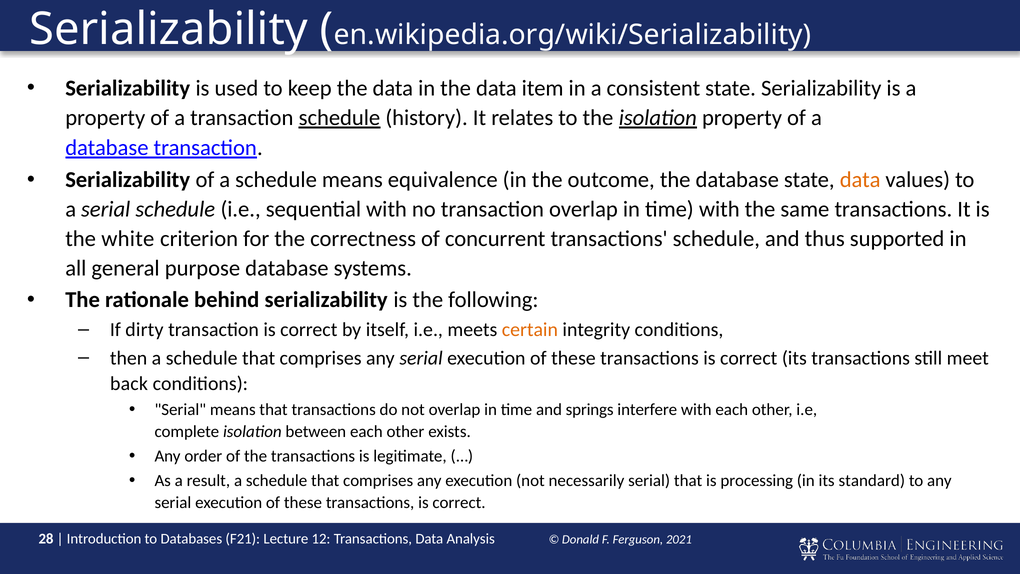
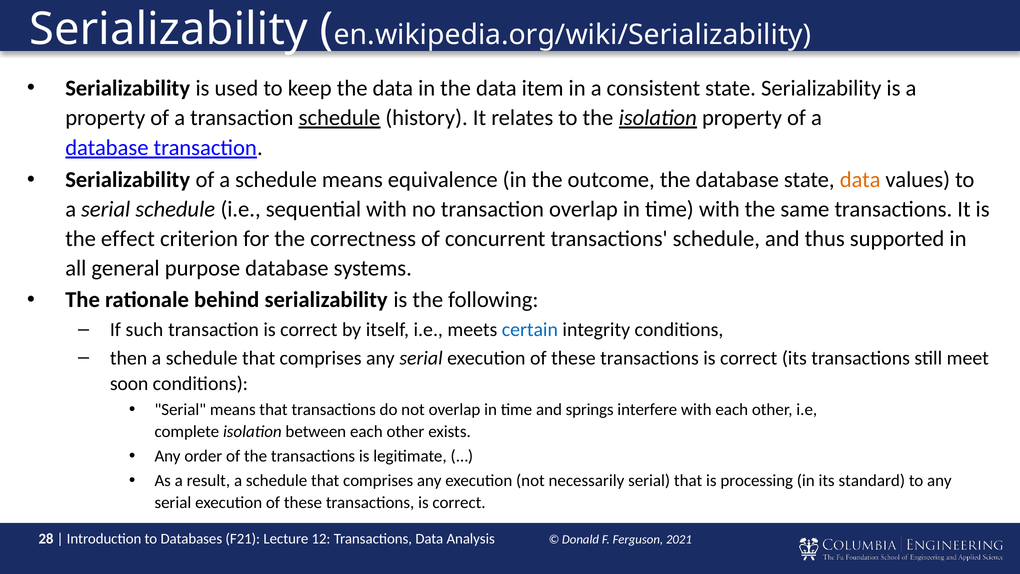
white: white -> effect (128, 239)
dirty: dirty -> such (144, 330)
certain colour: orange -> blue (530, 330)
back: back -> soon (129, 384)
